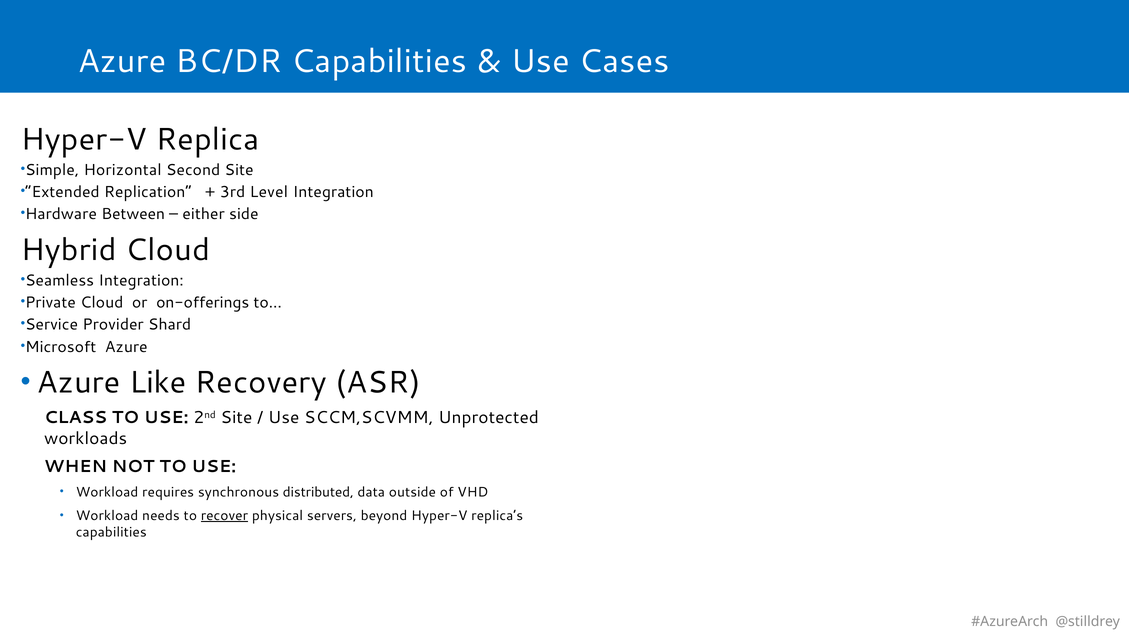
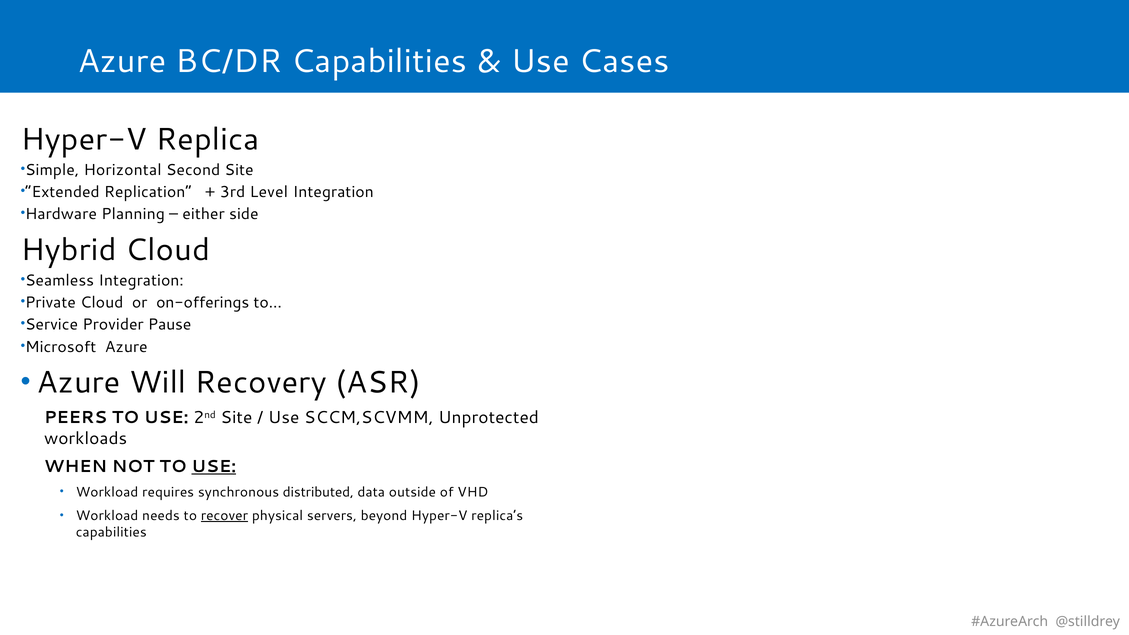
Between: Between -> Planning (133, 214)
Shard: Shard -> Pause (170, 325)
Like: Like -> Will (158, 383)
CLASS: CLASS -> PEERS (76, 418)
USE underline: none -> present (214, 466)
